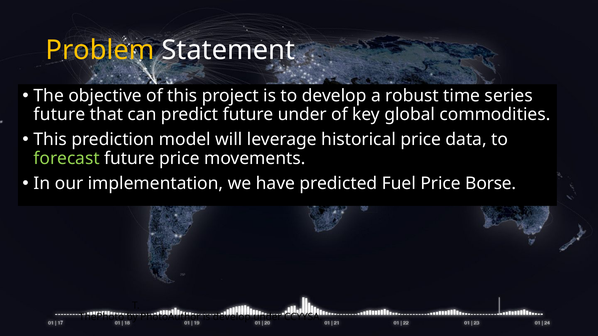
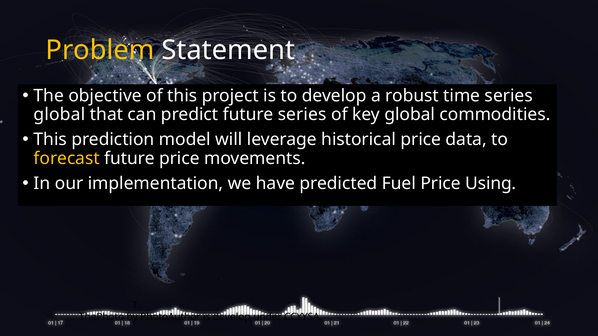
future: future -> global (59, 115)
future under: under -> series (302, 115)
forecast colour: light green -> yellow (67, 158)
Borse: Borse -> Using (491, 183)
